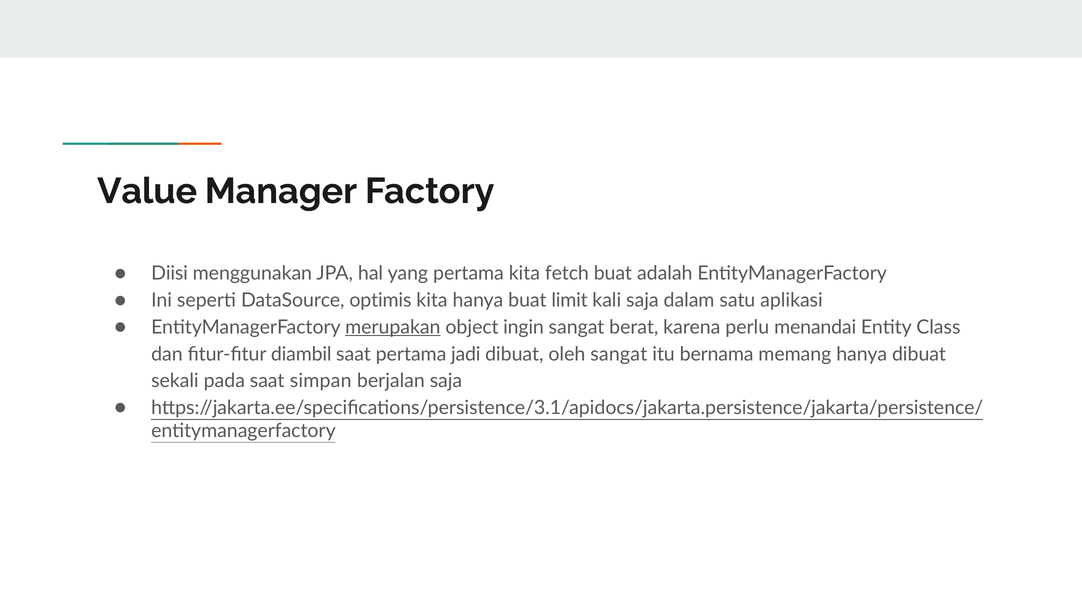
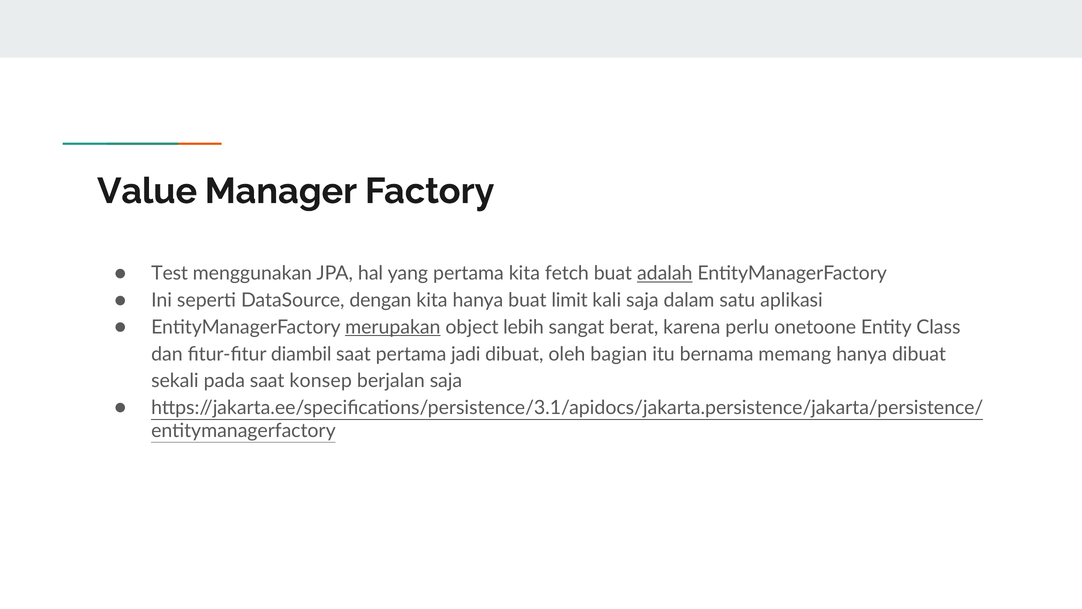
Diisi: Diisi -> Test (170, 273)
adalah underline: none -> present (665, 273)
optimis: optimis -> dengan (380, 300)
ingin: ingin -> lebih (523, 327)
menandai: menandai -> onetoone (815, 327)
oleh sangat: sangat -> bagian (619, 354)
simpan: simpan -> konsep (321, 381)
